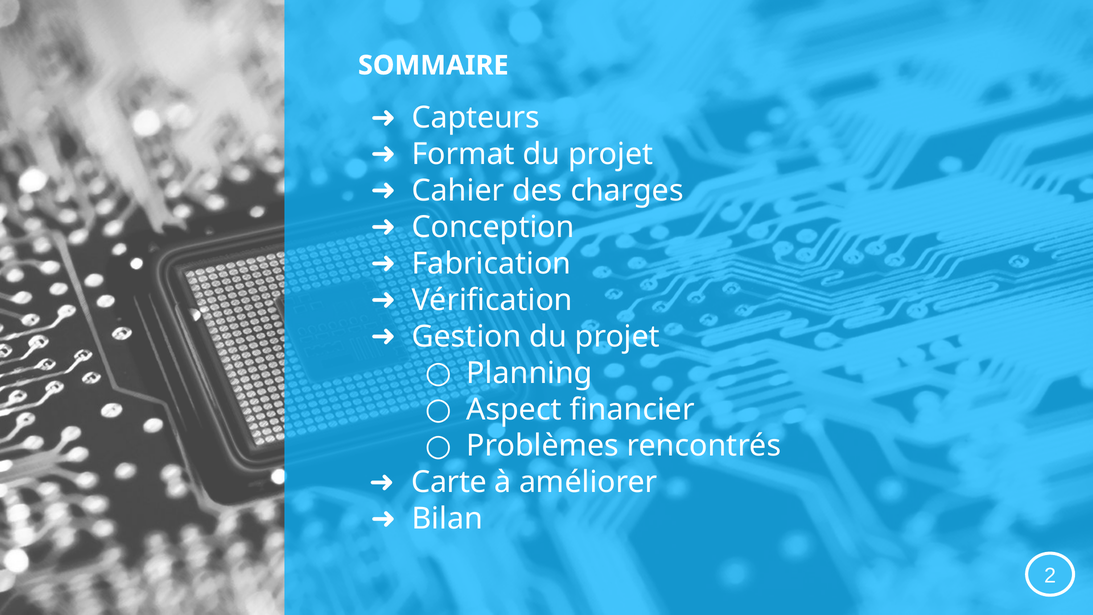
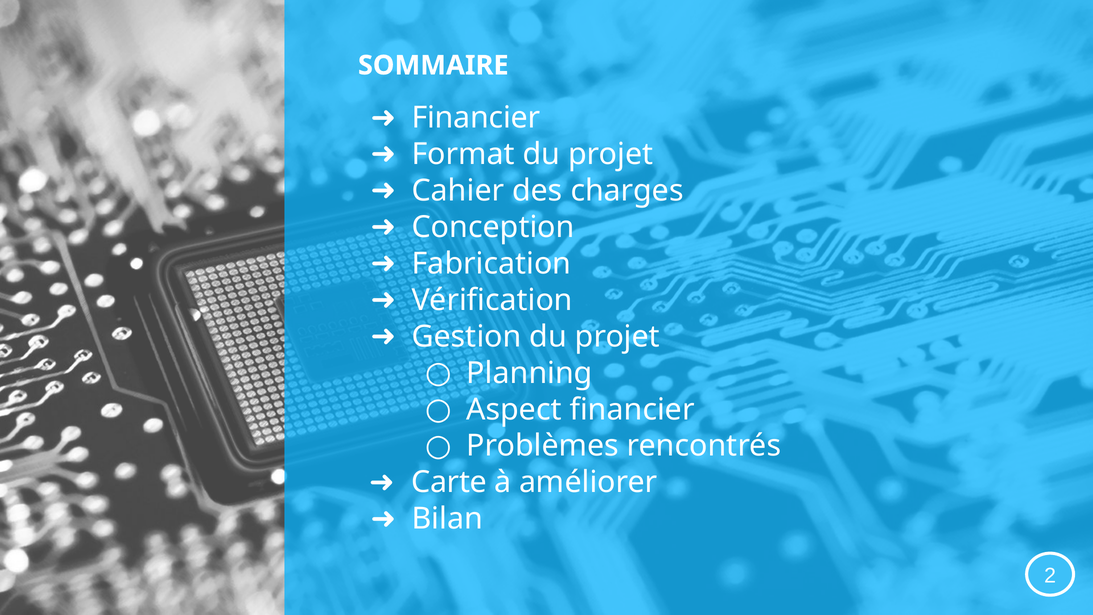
Capteurs: Capteurs -> Financier (476, 118)
